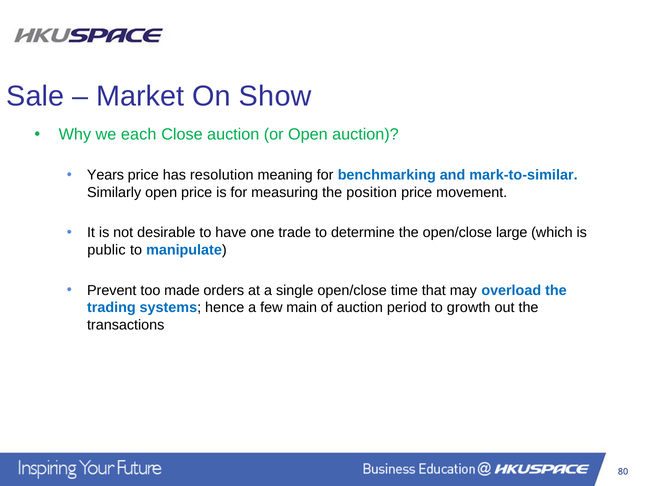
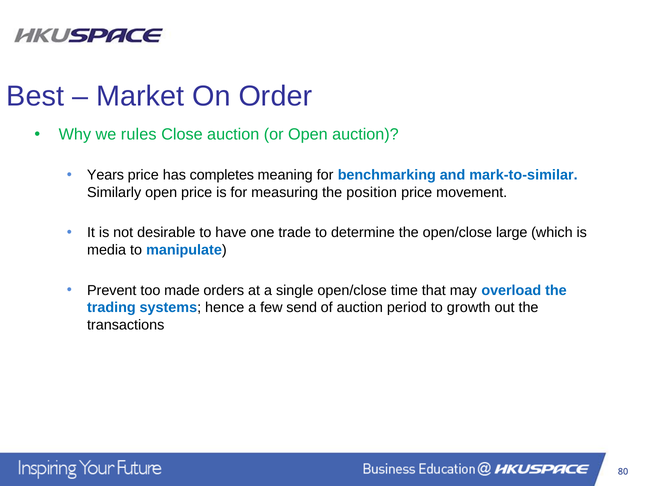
Sale: Sale -> Best (35, 96)
Show: Show -> Order (275, 96)
each: each -> rules (139, 135)
resolution: resolution -> completes (222, 175)
public: public -> media (107, 250)
main: main -> send (302, 308)
